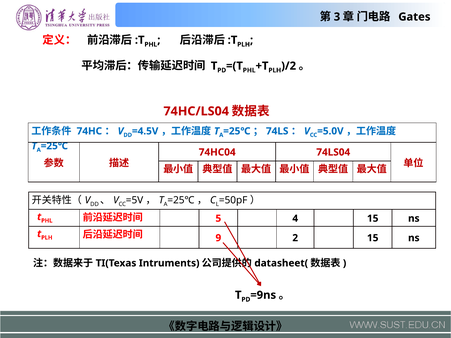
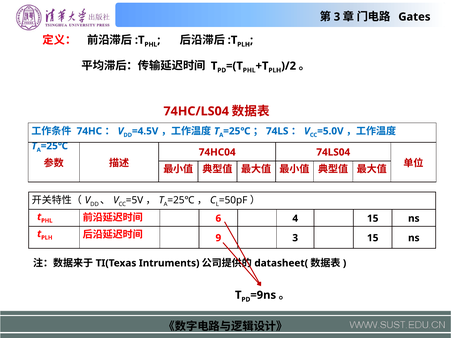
5: 5 -> 6 (218, 219)
9 2: 2 -> 3 (295, 238)
